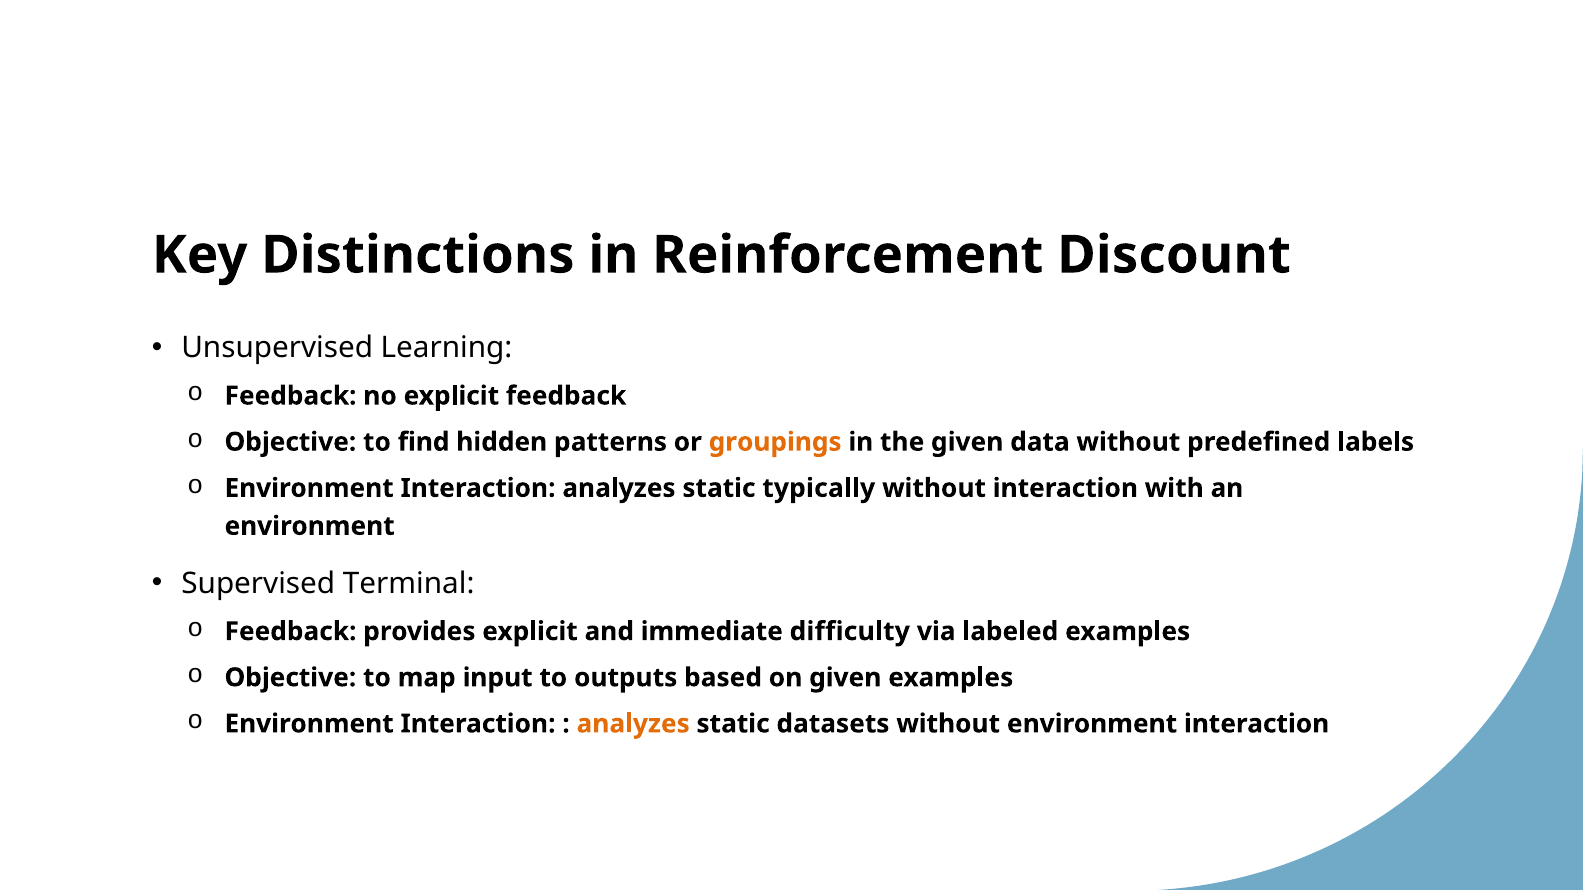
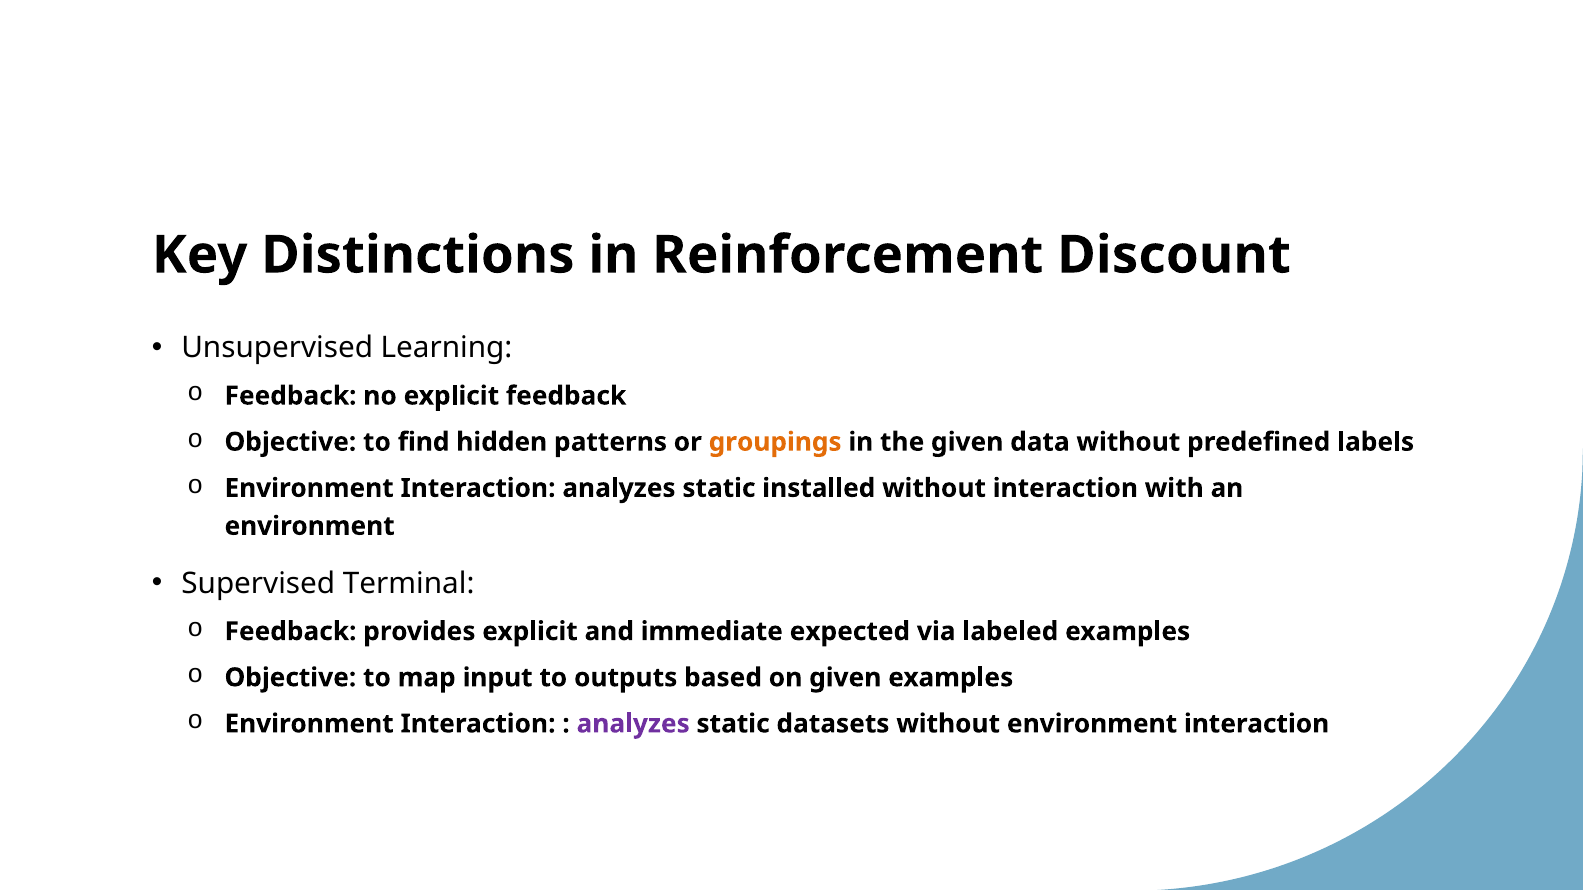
typically: typically -> installed (819, 488)
difficulty: difficulty -> expected (850, 632)
analyzes colour: orange -> purple (633, 724)
